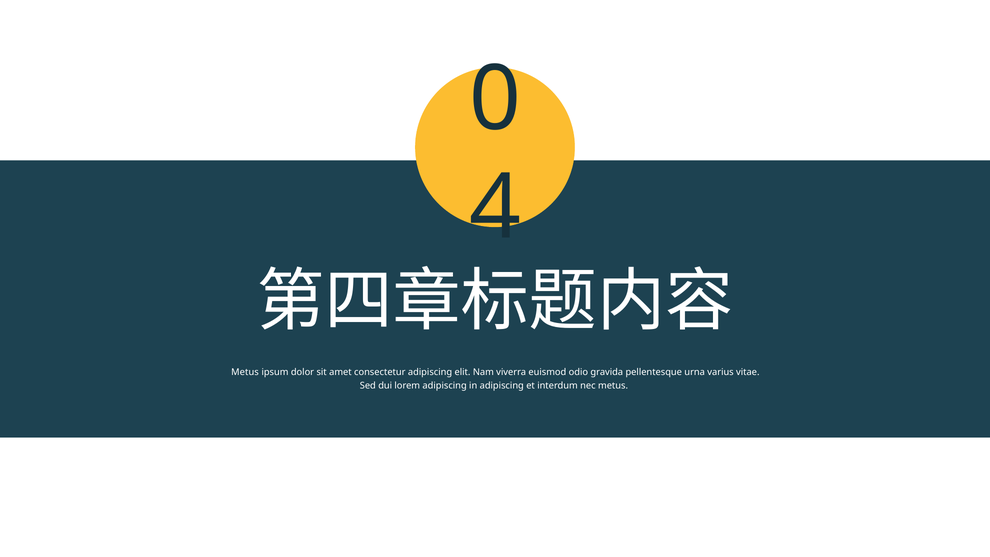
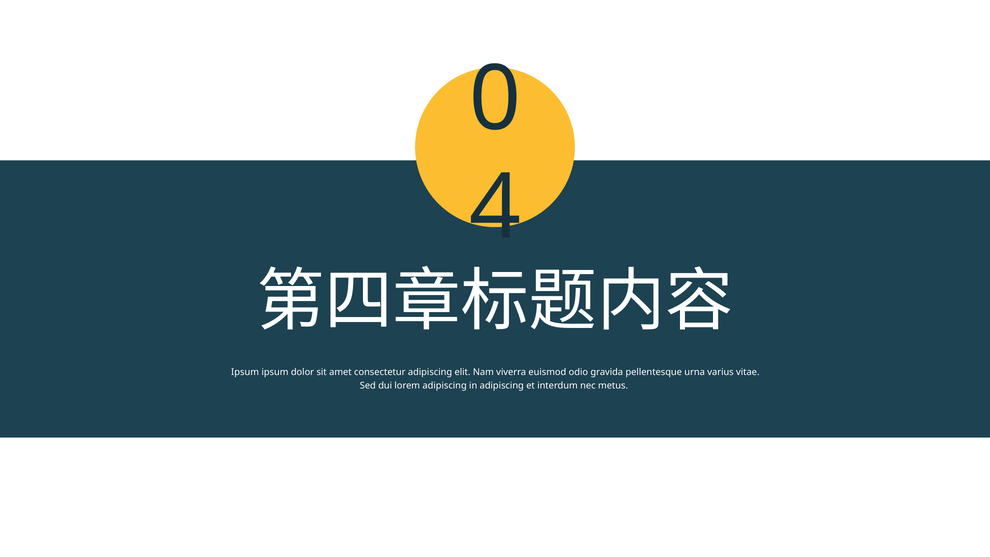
Metus: Metus -> Ipsum (245, 372)
